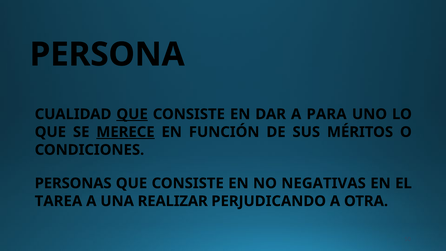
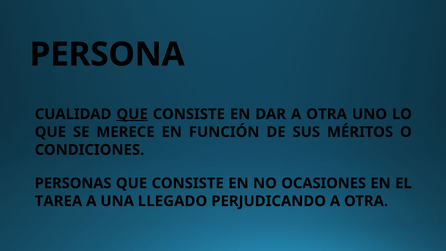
DAR A PARA: PARA -> OTRA (327, 114)
MERECE underline: present -> none (125, 132)
NEGATIVAS: NEGATIVAS -> OCASIONES (324, 183)
REALIZAR: REALIZAR -> LLEGADO (173, 201)
